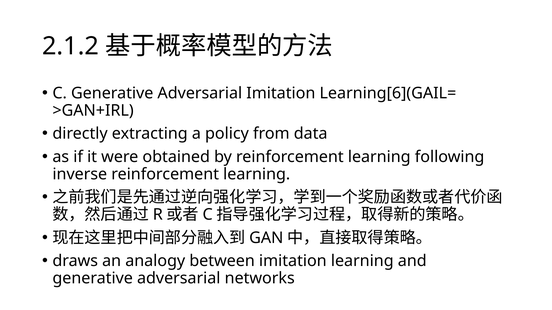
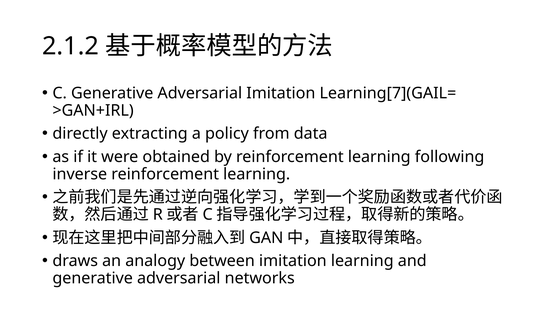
Learning[6](GAIL=: Learning[6](GAIL= -> Learning[7](GAIL= (388, 93)
